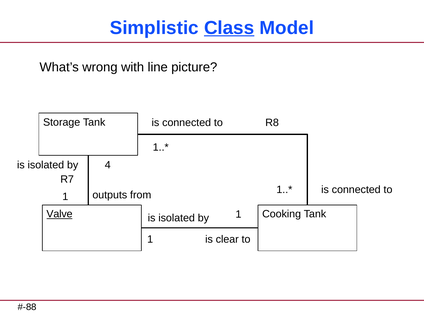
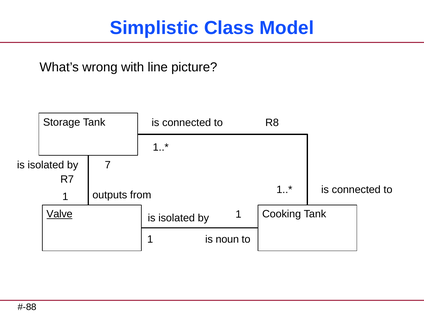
Class underline: present -> none (229, 28)
4: 4 -> 7 (108, 165)
clear: clear -> noun (227, 239)
